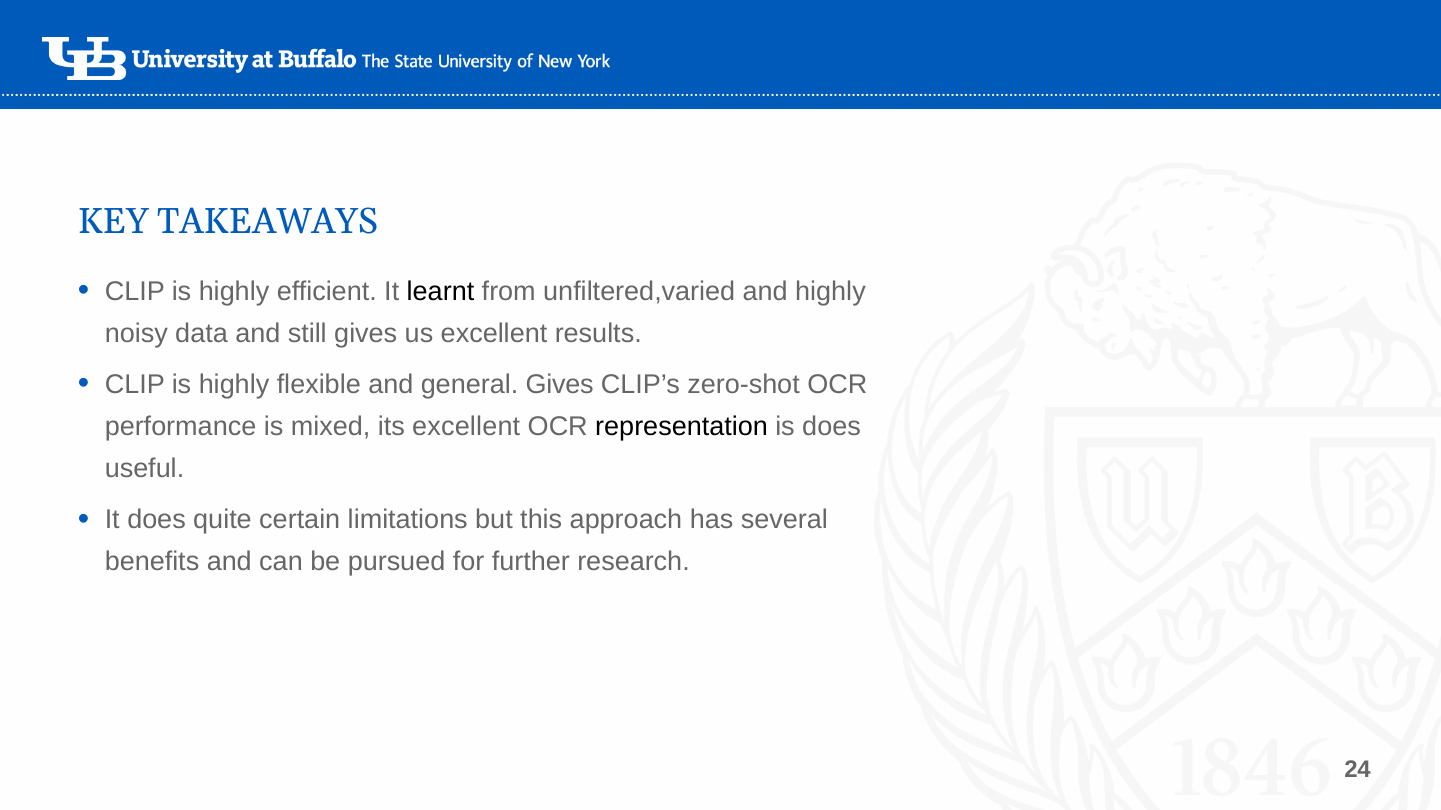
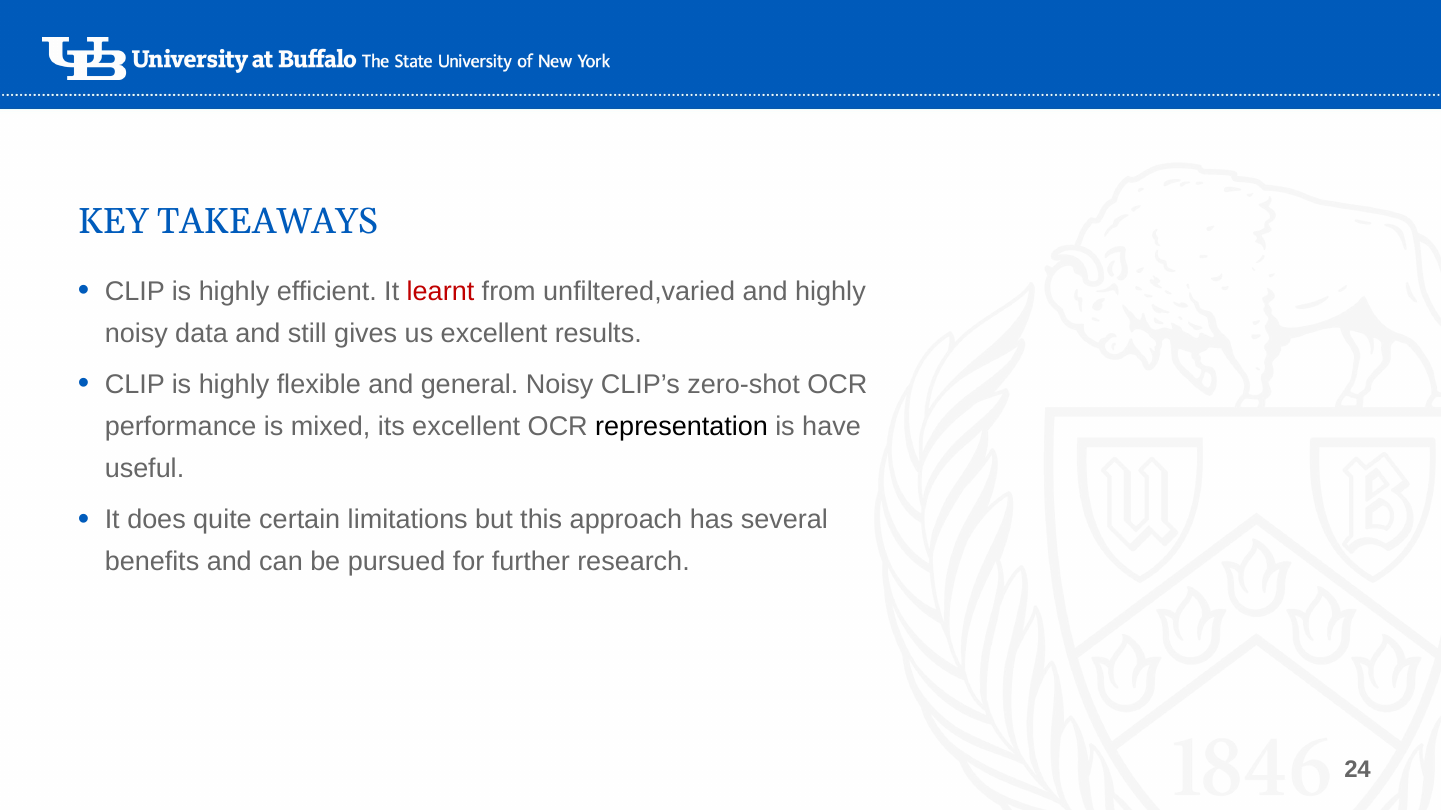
learnt colour: black -> red (440, 292)
general Gives: Gives -> Noisy (560, 385)
is does: does -> have (832, 427)
